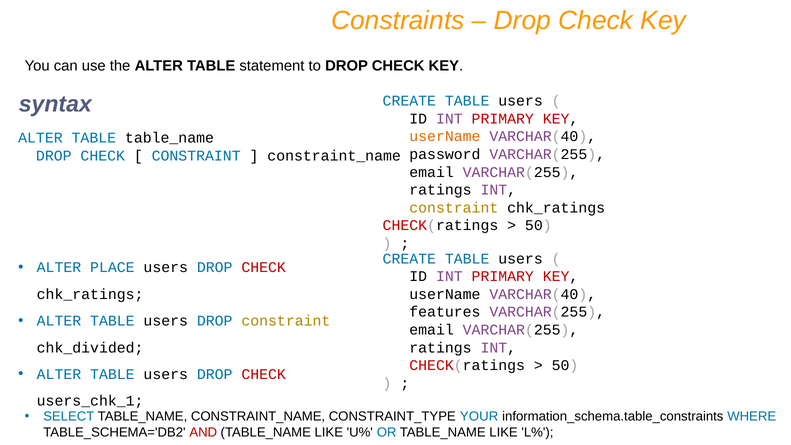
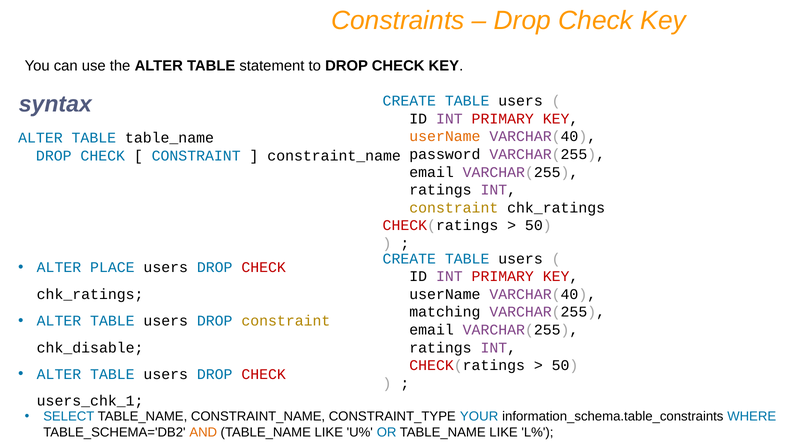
features: features -> matching (445, 312)
chk_divided: chk_divided -> chk_disable (90, 348)
AND colour: red -> orange (203, 432)
